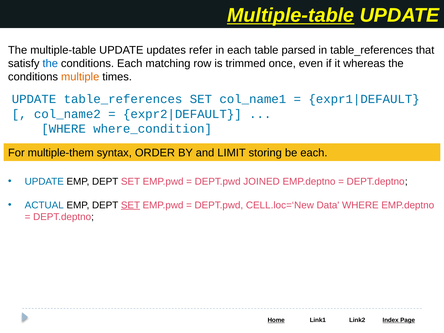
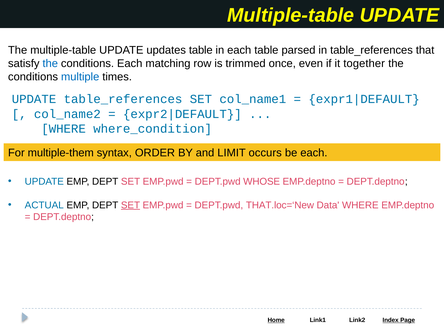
Multiple-table underline: present -> none (291, 15)
updates refer: refer -> table (201, 50)
whereas: whereas -> together (364, 64)
multiple colour: orange -> blue (80, 77)
storing: storing -> occurs (265, 153)
JOINED: JOINED -> WHOSE (262, 181)
CELL.loc=‘New: CELL.loc=‘New -> THAT.loc=‘New (280, 205)
